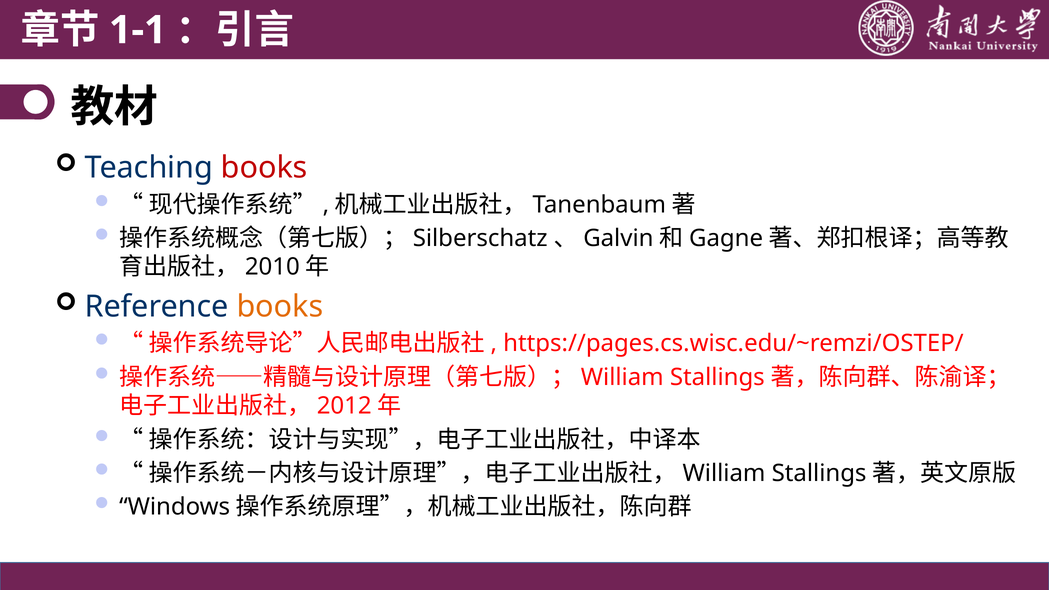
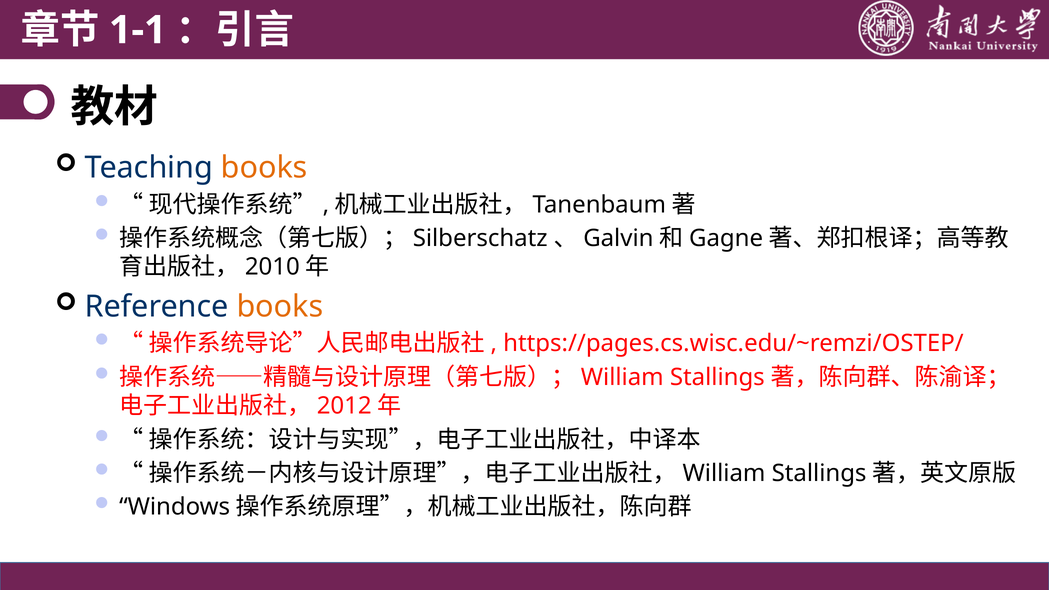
books colour: red -> orange (264, 167)
